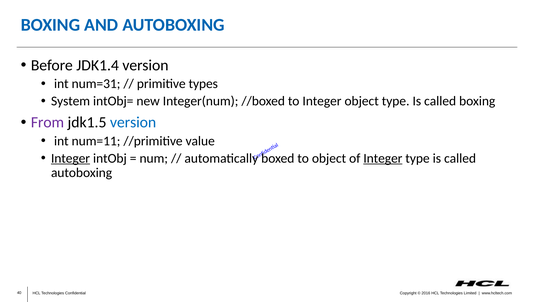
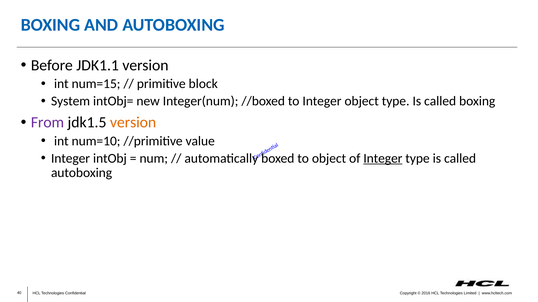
JDK1.4: JDK1.4 -> JDK1.1 (98, 66)
num=31: num=31 -> num=15 (96, 84)
types: types -> block (203, 84)
version colour: blue -> orange (133, 123)
num=11: num=11 -> num=10 (96, 141)
Integer underline: present -> none (71, 159)
